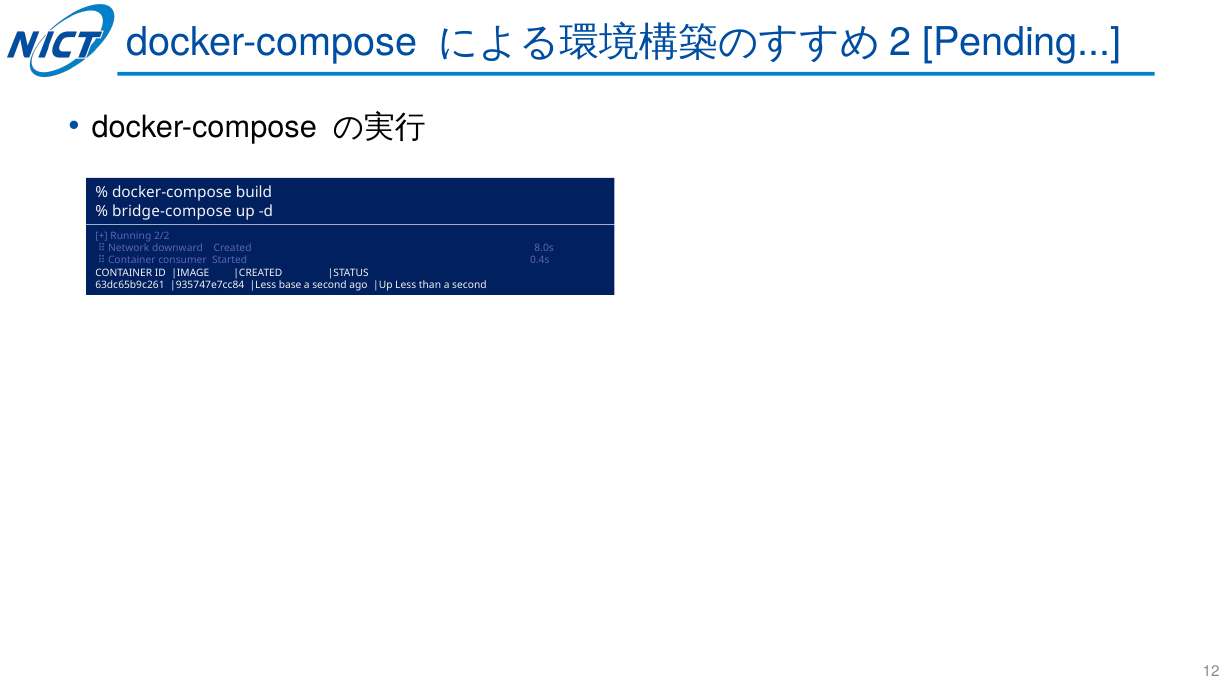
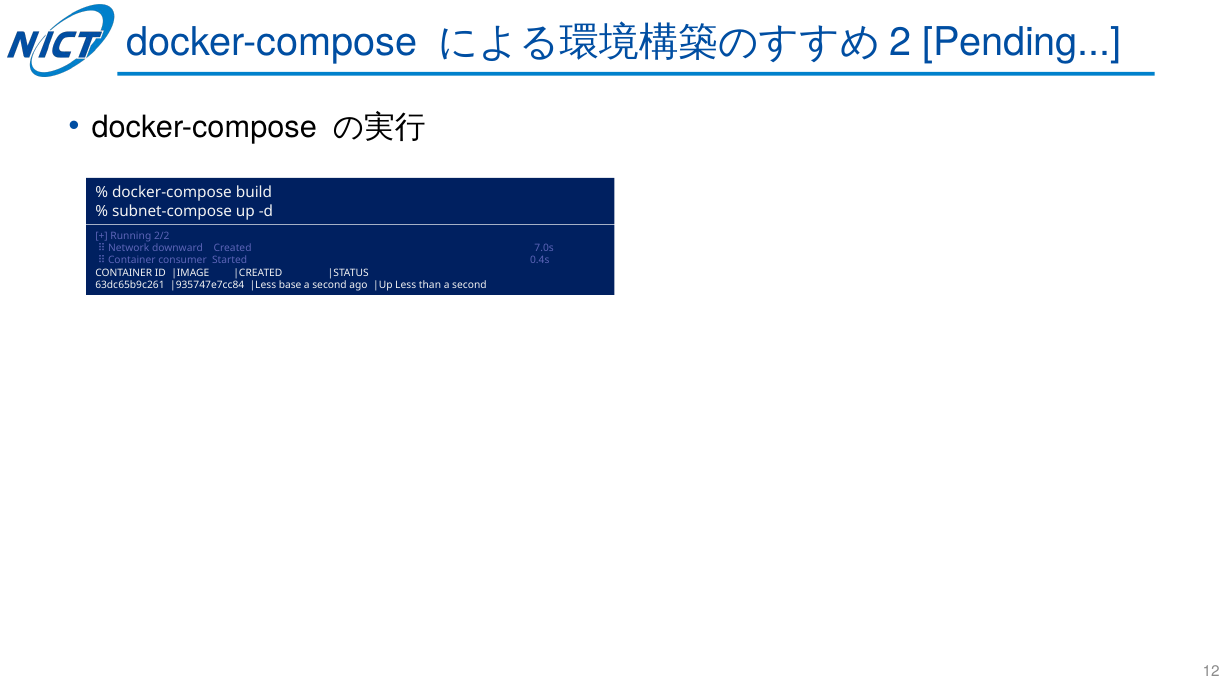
bridge-compose: bridge-compose -> subnet-compose (172, 211)
8.0s: 8.0s -> 7.0s (544, 248)
